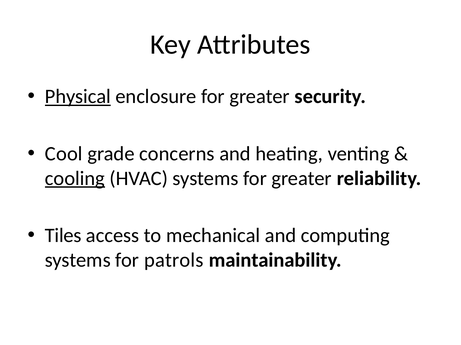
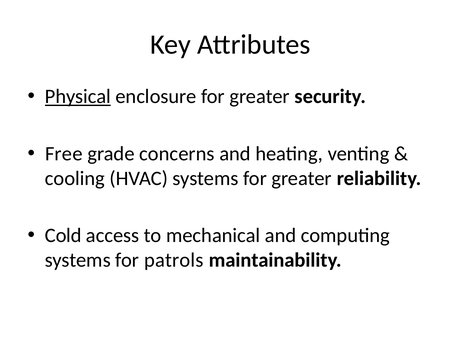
Cool: Cool -> Free (64, 154)
cooling underline: present -> none (75, 179)
Tiles: Tiles -> Cold (63, 236)
